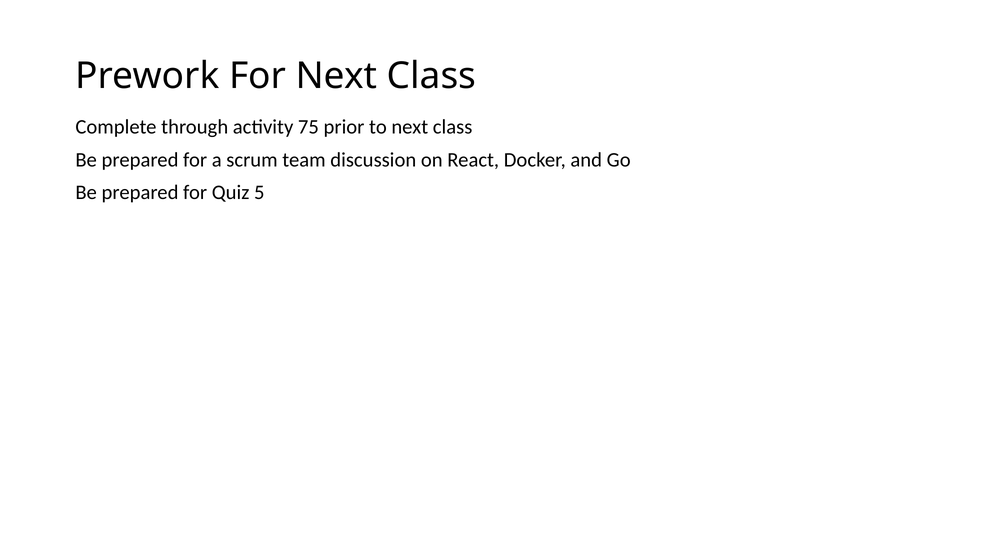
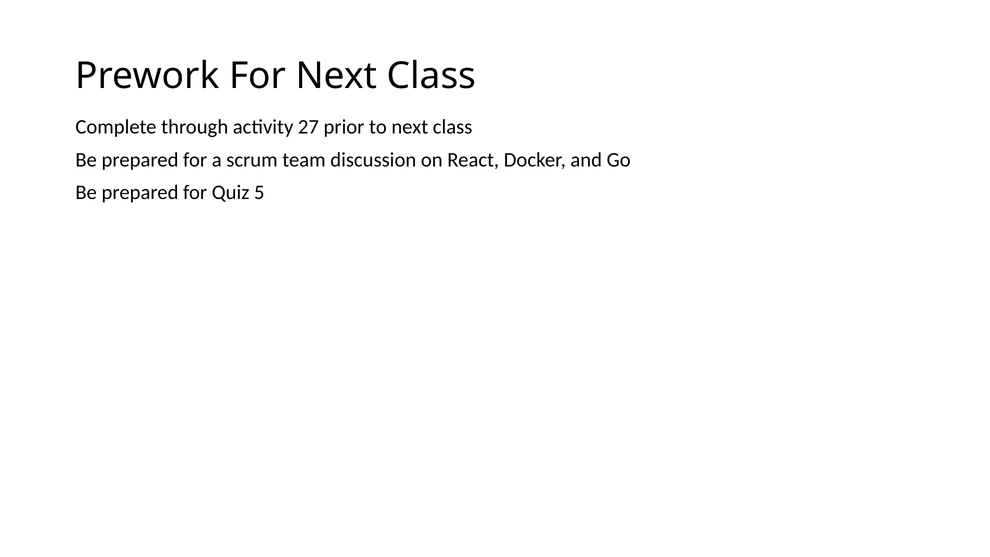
75: 75 -> 27 (308, 127)
